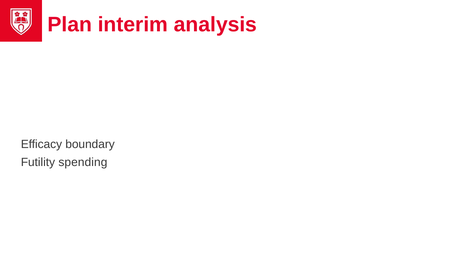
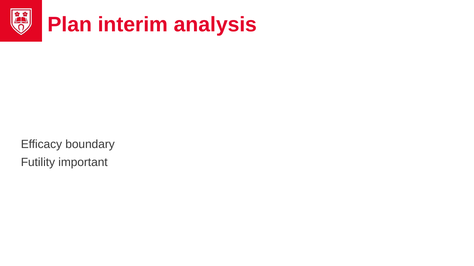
spending: spending -> important (83, 163)
